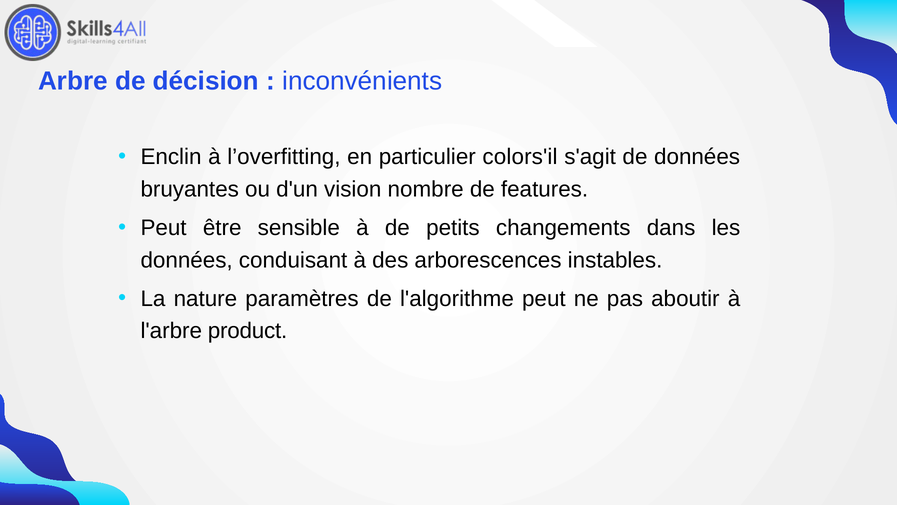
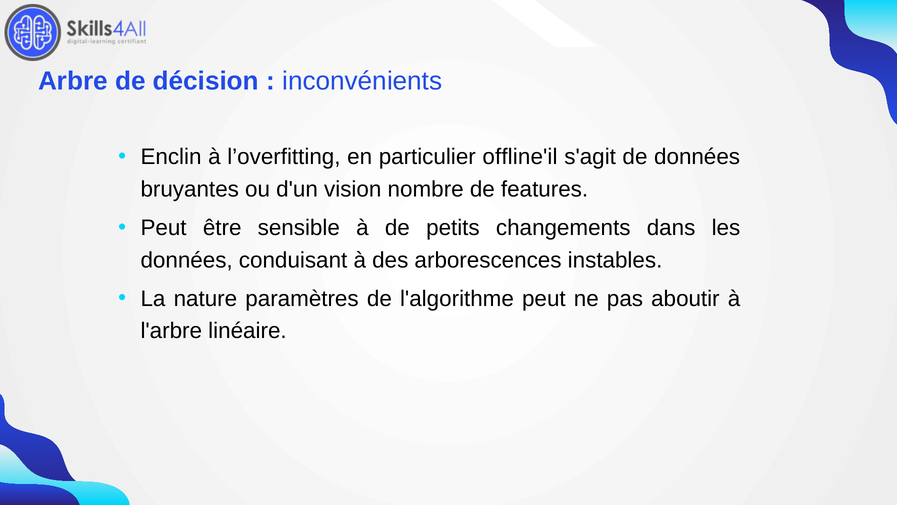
colors'il: colors'il -> offline'il (520, 157)
product: product -> linéaire (247, 331)
